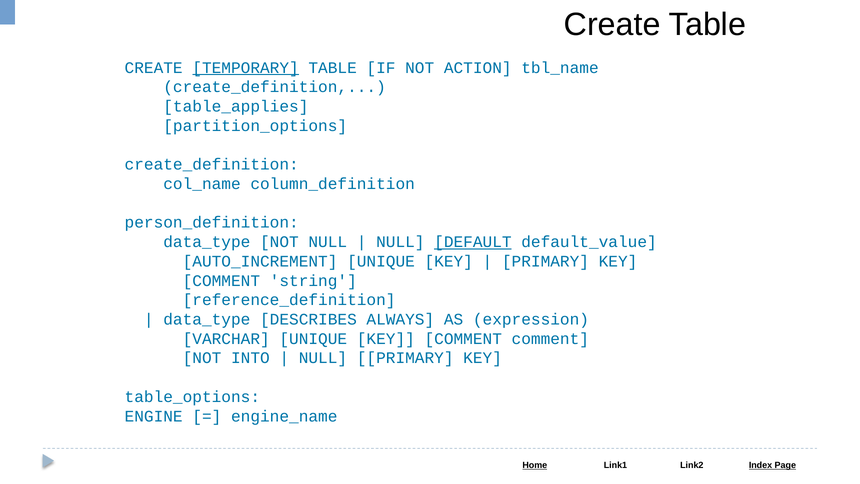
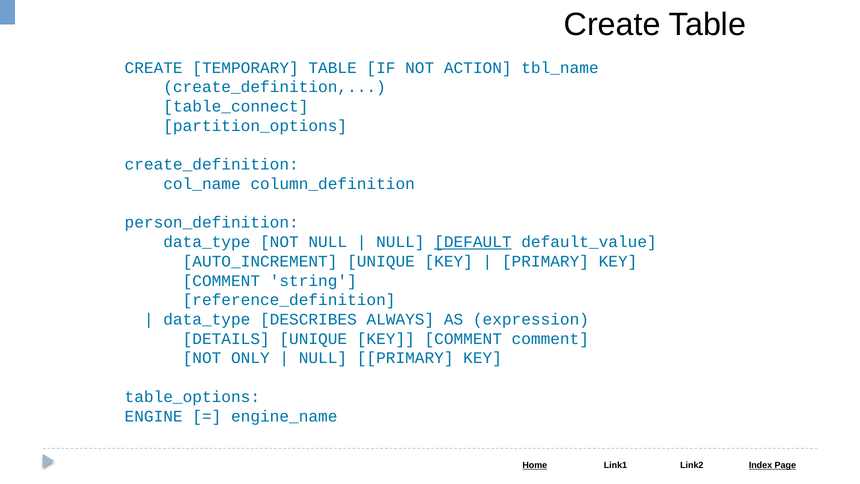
TEMPORARY underline: present -> none (246, 68)
table_applies: table_applies -> table_connect (236, 106)
VARCHAR: VARCHAR -> DETAILS (226, 339)
INTO: INTO -> ONLY (250, 358)
